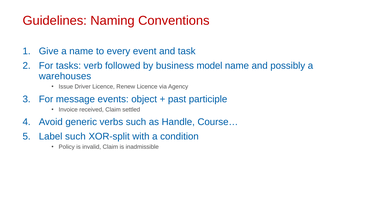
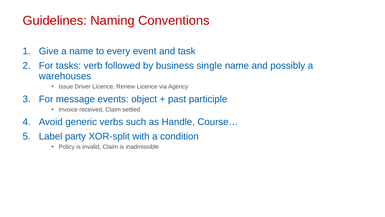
model: model -> single (209, 66)
Label such: such -> party (75, 136)
